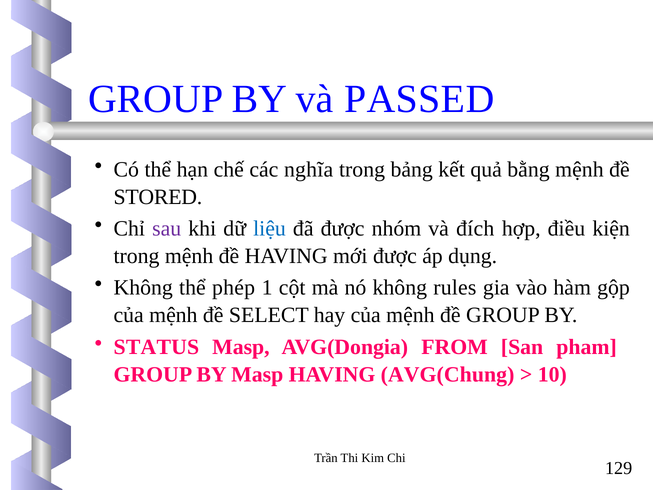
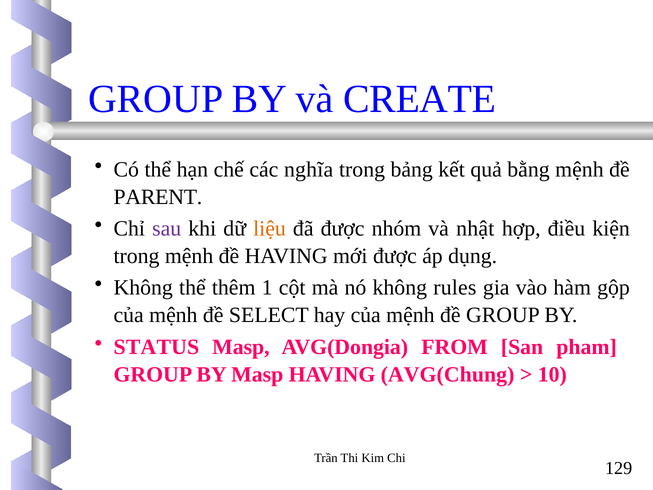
PASSED: PASSED -> CREATE (420, 99)
STORED: STORED -> PARENT (158, 197)
liệu colour: blue -> orange (269, 228)
đích: đích -> nhật (475, 228)
phép: phép -> thêm (234, 288)
